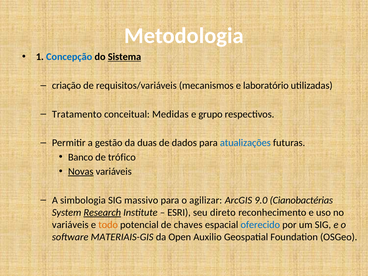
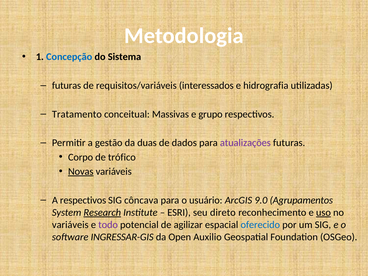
Sistema underline: present -> none (124, 57)
criação: criação -> futuras (66, 86)
mecanismos: mecanismos -> interessados (206, 86)
laboratório: laboratório -> hidrografia (266, 86)
Medidas: Medidas -> Massivas (170, 114)
atualizações colour: blue -> purple (245, 143)
Banco: Banco -> Corpo (81, 157)
A simbologia: simbologia -> respectivos (83, 200)
massivo: massivo -> côncava (141, 200)
agilizar: agilizar -> usuário (206, 200)
Cianobactérias: Cianobactérias -> Agrupamentos (301, 200)
uso underline: none -> present (323, 212)
todo colour: orange -> purple (108, 225)
chaves: chaves -> agilizar (188, 225)
MATERIAIS-GIS: MATERIAIS-GIS -> INGRESSAR-GIS (122, 237)
